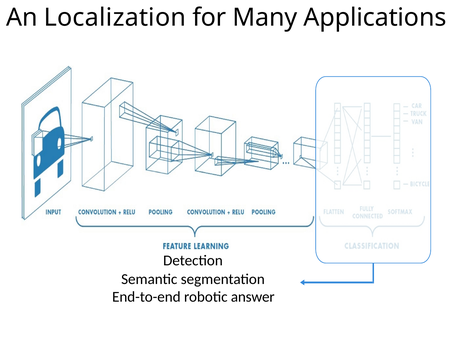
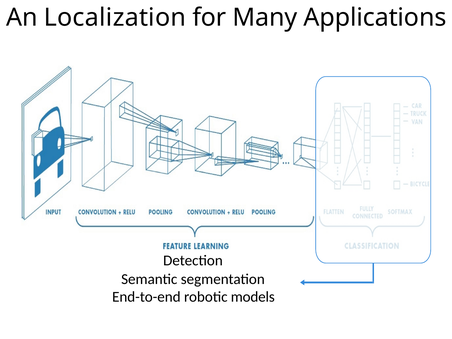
answer: answer -> models (253, 297)
